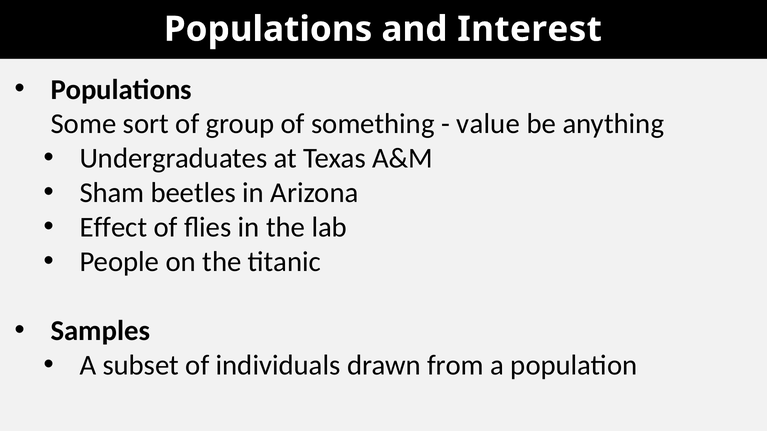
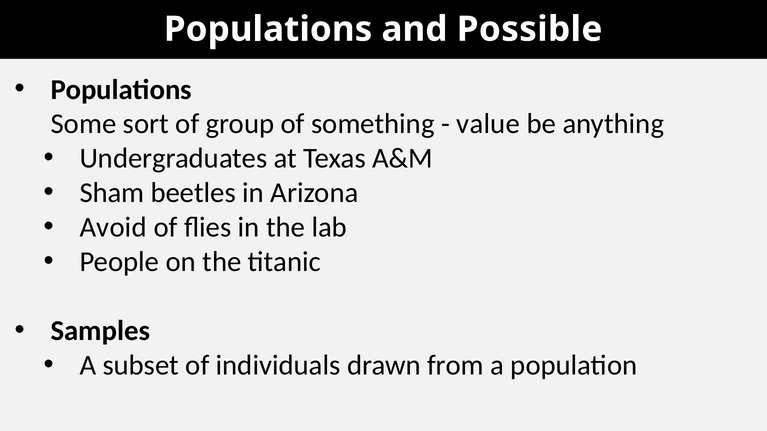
Interest: Interest -> Possible (530, 29)
Effect: Effect -> Avoid (113, 228)
